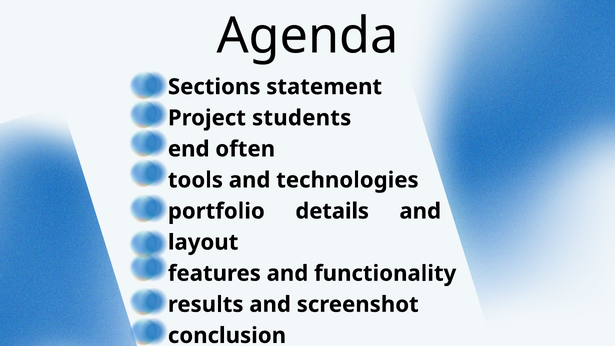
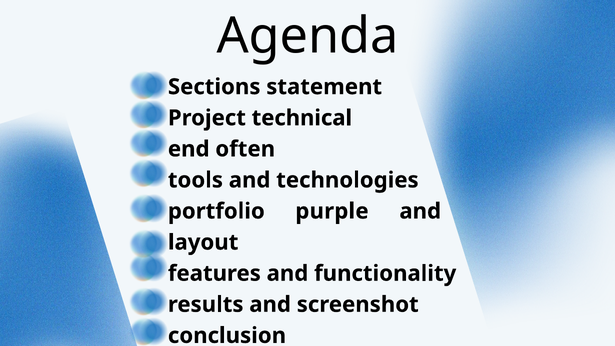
students: students -> technical (302, 118)
details: details -> purple (332, 211)
